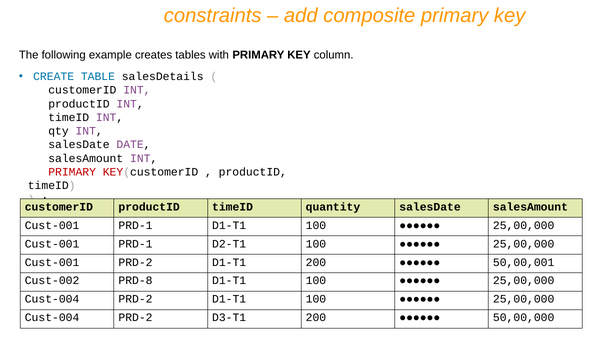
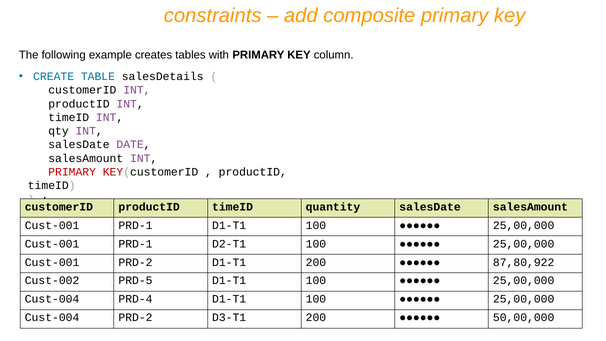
50,00,001: 50,00,001 -> 87,80,922 (524, 262)
PRD-8: PRD-8 -> PRD-5 (135, 281)
PRD-2: PRD-2 -> PRD-4 (135, 299)
